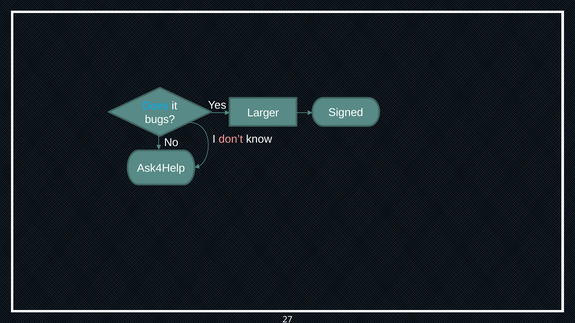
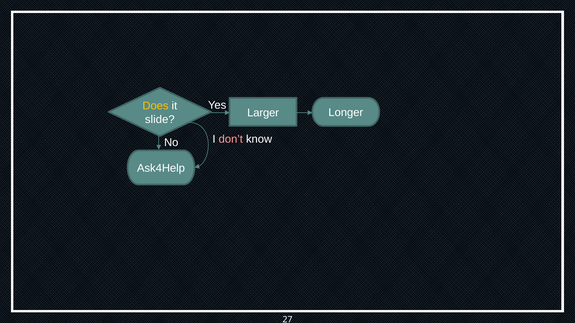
Does colour: light blue -> yellow (155, 106)
Signed: Signed -> Longer (346, 113)
bugs: bugs -> slide (160, 119)
